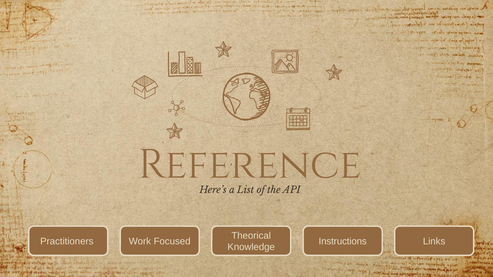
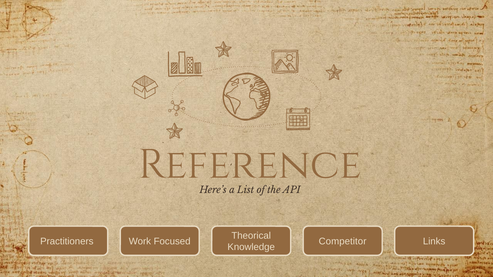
Instructions: Instructions -> Competitor (343, 242)
